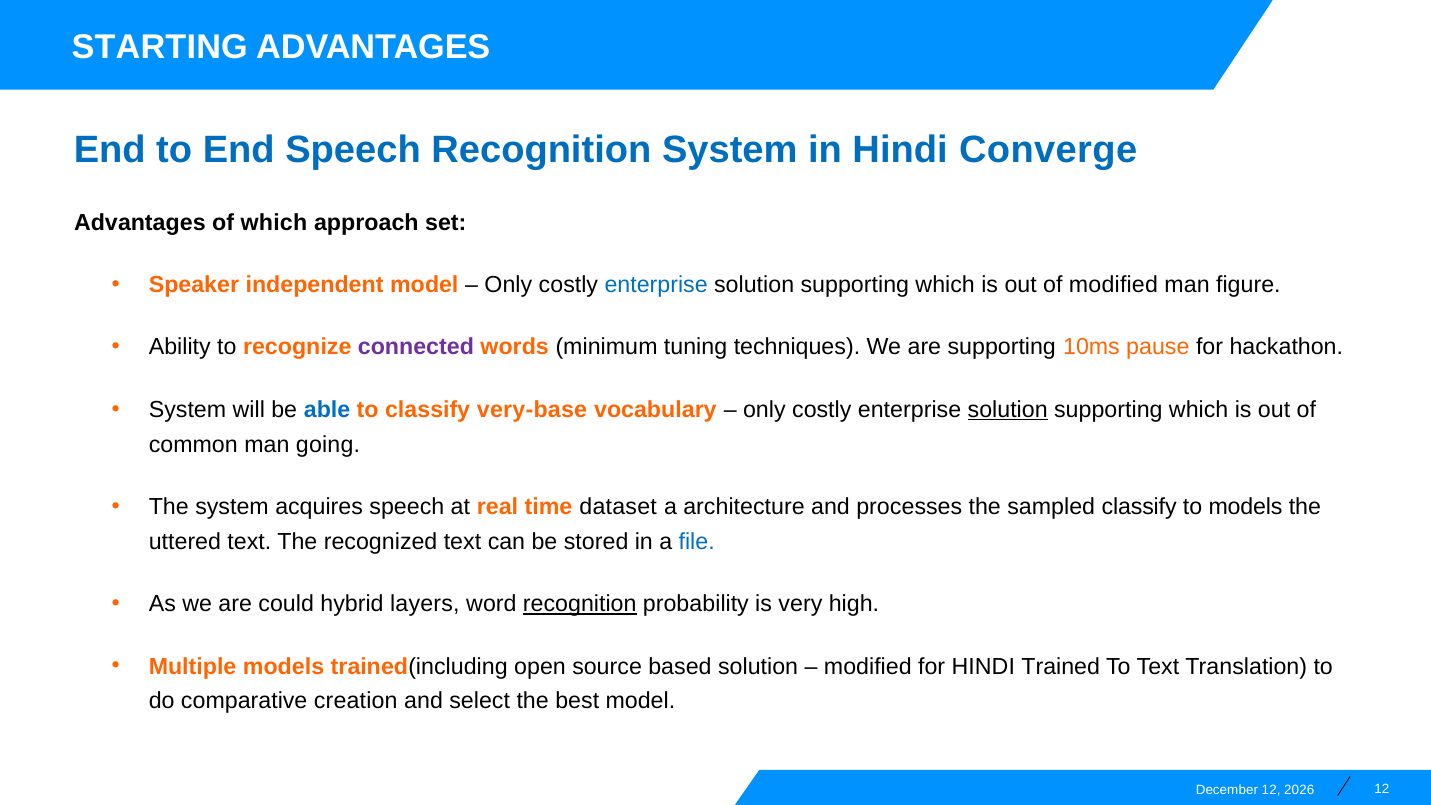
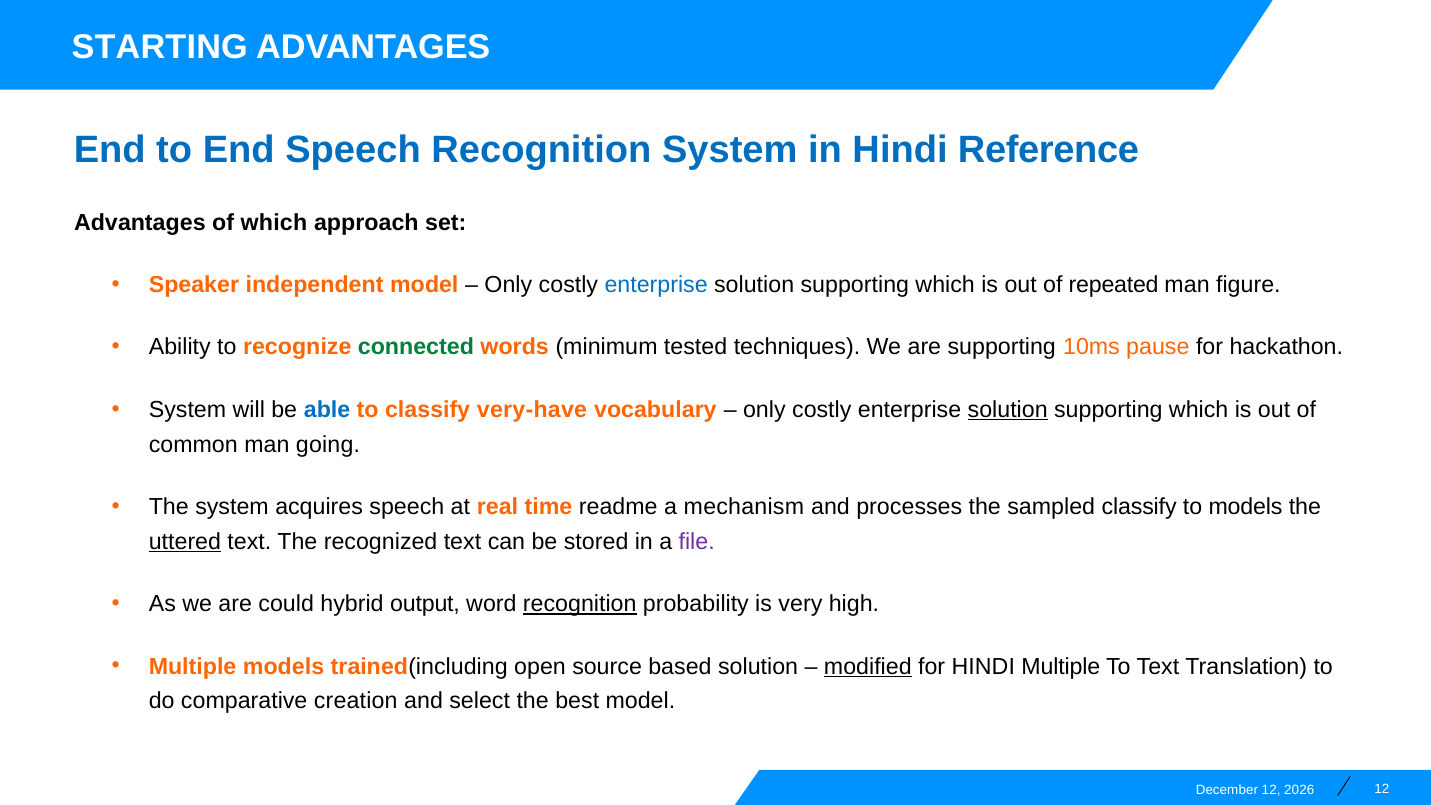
Converge: Converge -> Reference (1048, 150)
of modified: modified -> repeated (1114, 285)
connected colour: purple -> green (416, 347)
tuning: tuning -> tested (696, 347)
very-base: very-base -> very-have (532, 410)
dataset: dataset -> readme (618, 507)
architecture: architecture -> mechanism (744, 507)
uttered underline: none -> present (185, 542)
file colour: blue -> purple (697, 542)
layers: layers -> output (425, 604)
modified underline: none -> present (868, 666)
HINDI Trained: Trained -> Multiple (1061, 666)
